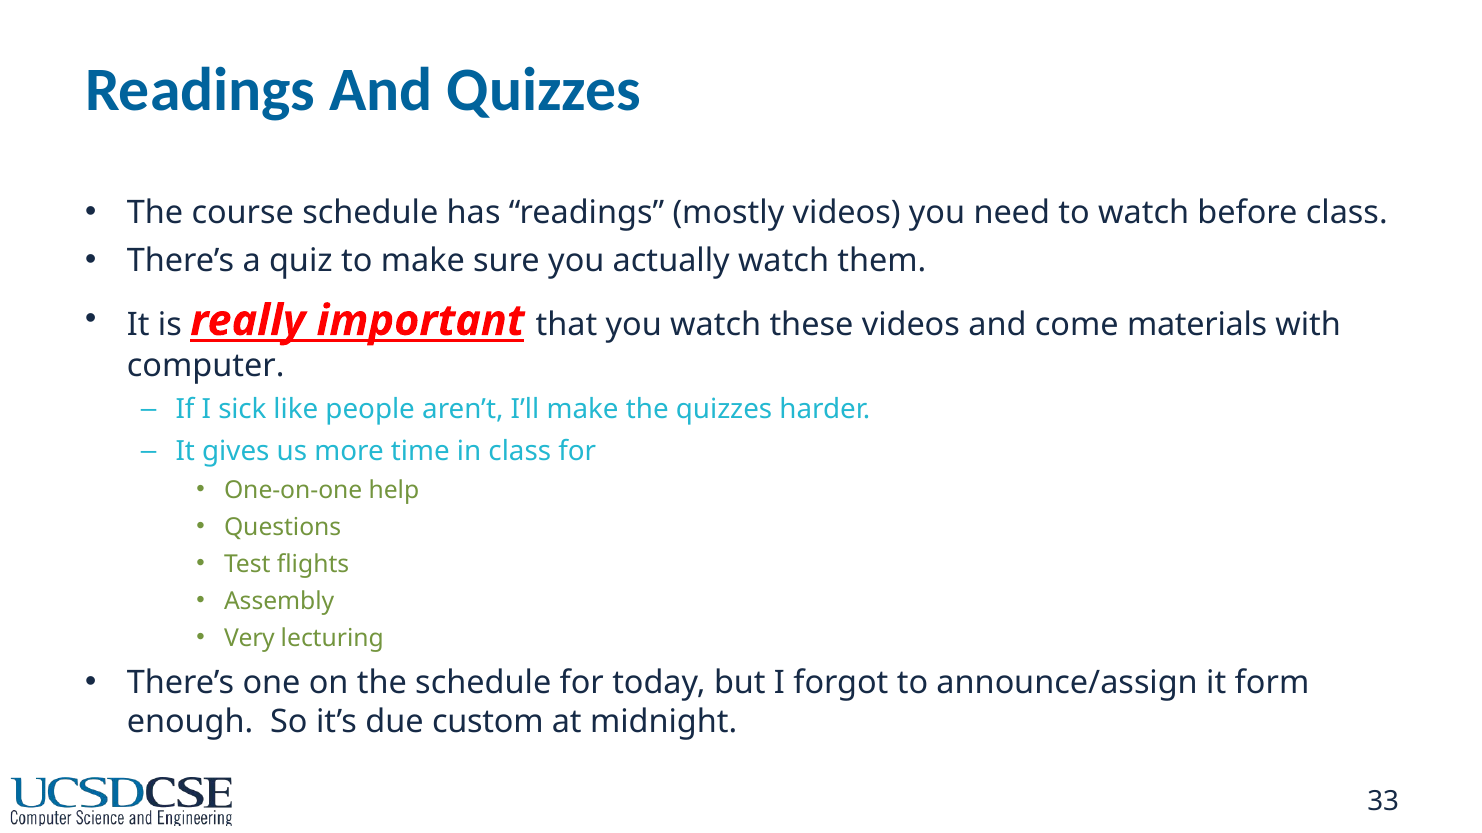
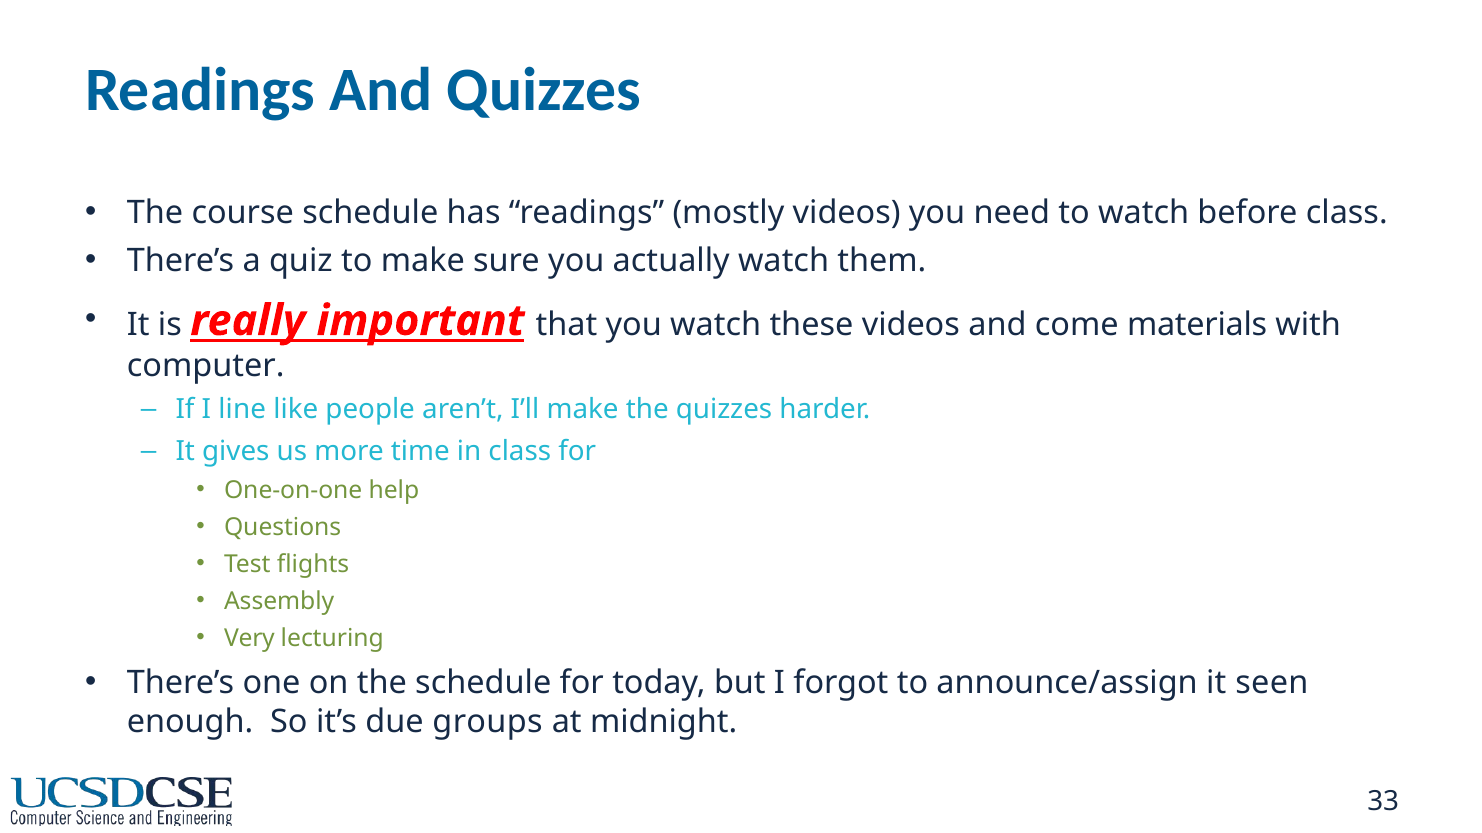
sick: sick -> line (242, 410)
form: form -> seen (1272, 684)
custom: custom -> groups (488, 722)
